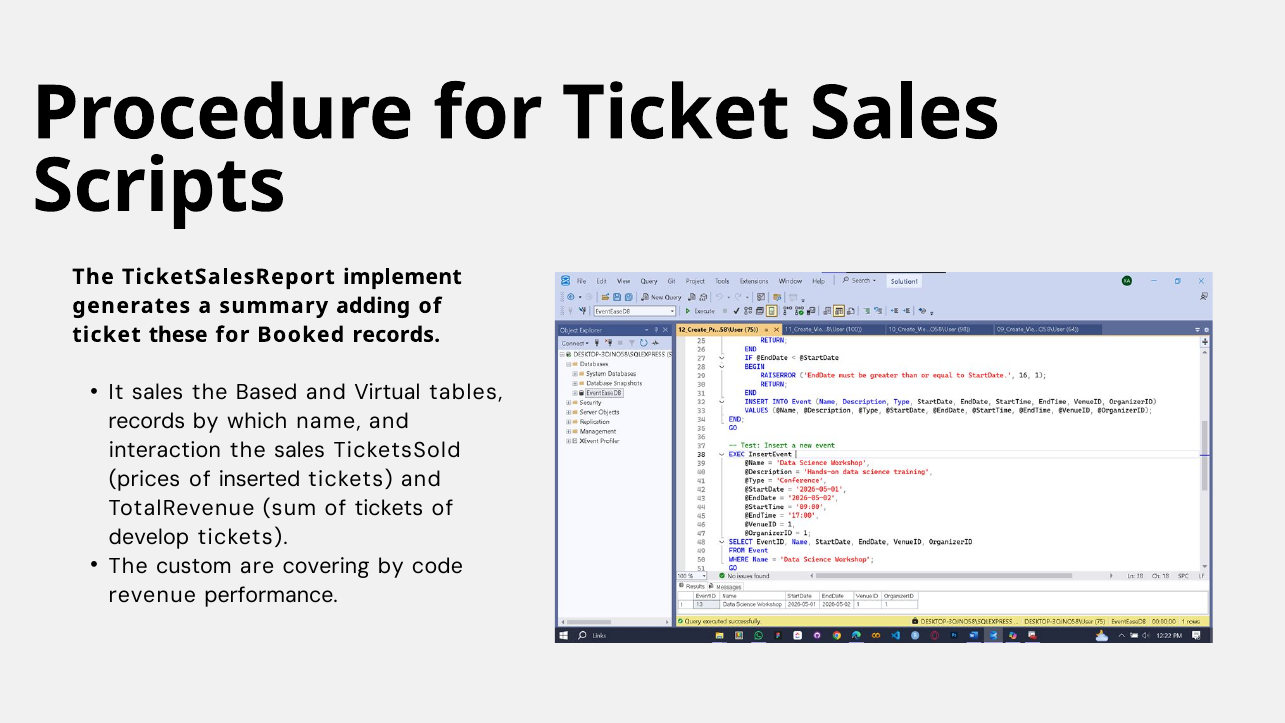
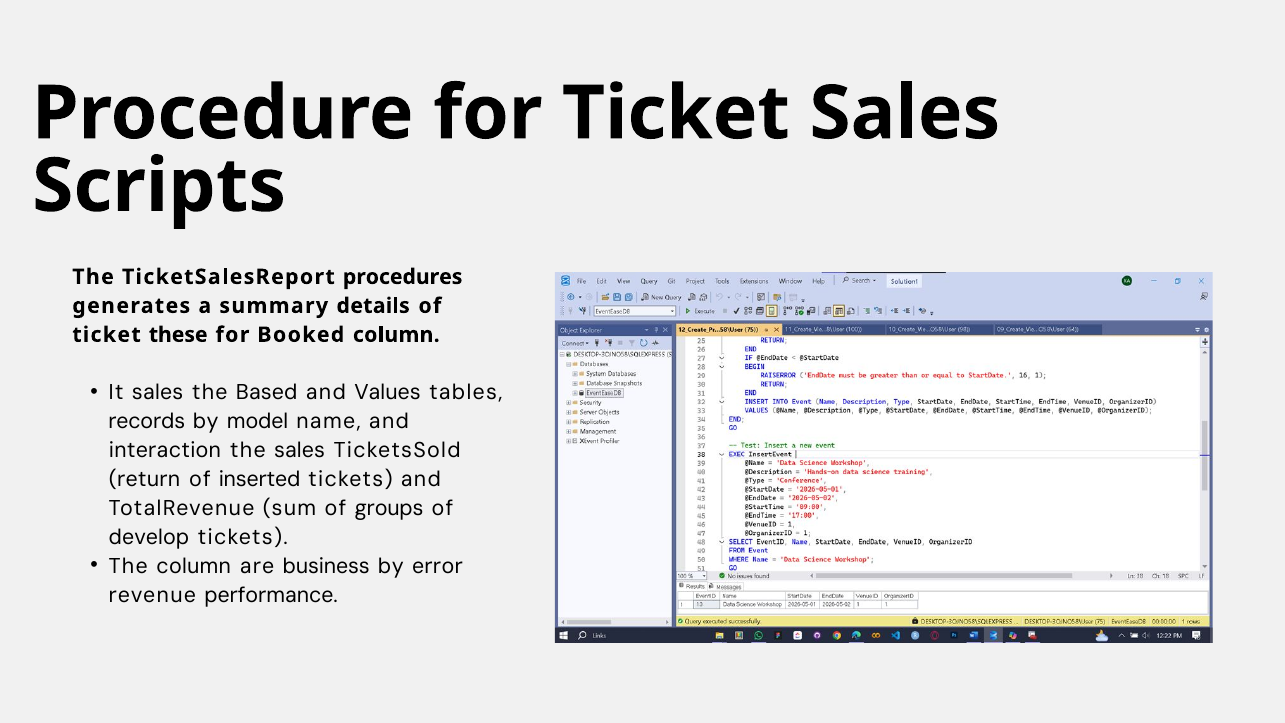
implement: implement -> procedures (403, 277)
adding: adding -> details (373, 306)
Booked records: records -> column (396, 335)
Virtual: Virtual -> Values (387, 392)
which: which -> model (258, 421)
prices: prices -> return (145, 479)
of tickets: tickets -> groups (389, 508)
The custom: custom -> column (194, 566)
covering: covering -> business (326, 566)
code: code -> error (437, 566)
